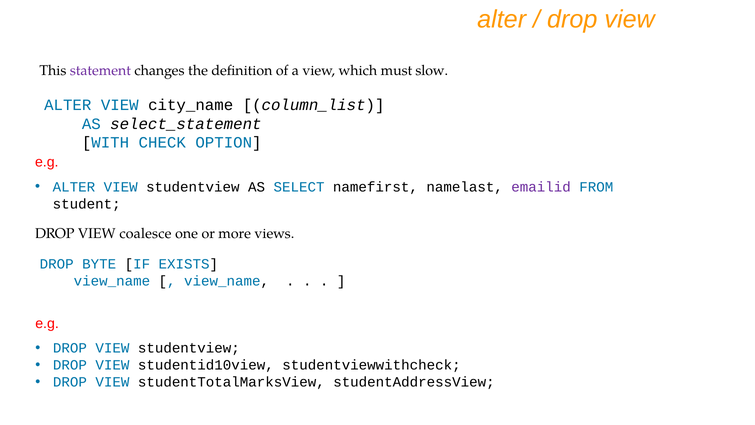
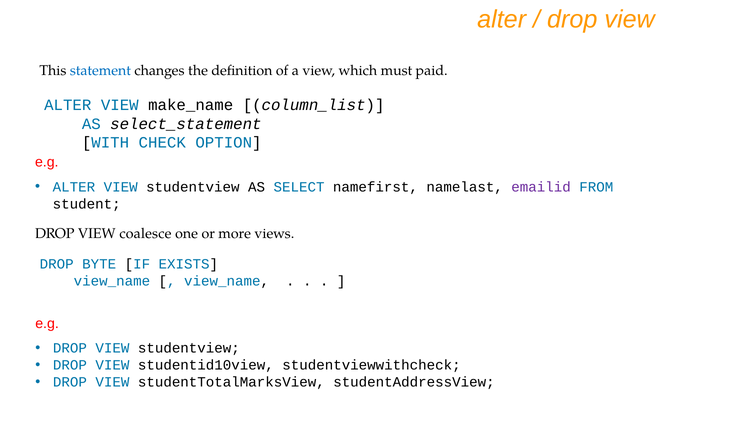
statement colour: purple -> blue (100, 71)
slow: slow -> paid (432, 71)
city_name: city_name -> make_name (191, 105)
